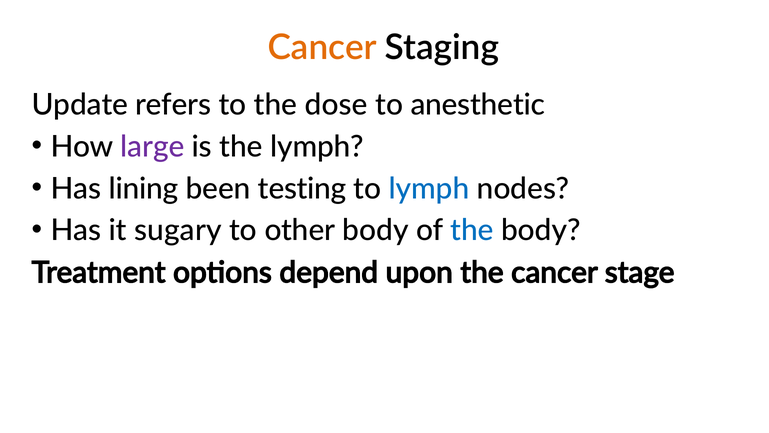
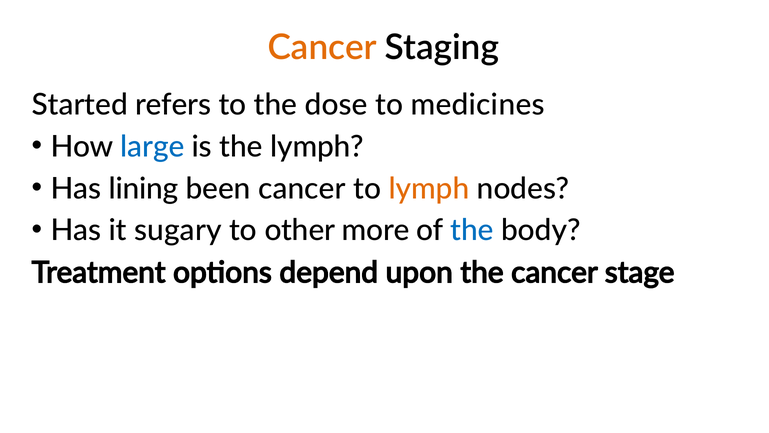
Update: Update -> Started (80, 105)
anesthetic: anesthetic -> medicines (478, 105)
large colour: purple -> blue (152, 147)
been testing: testing -> cancer (302, 188)
lymph colour: blue -> orange (429, 188)
other body: body -> more (376, 230)
